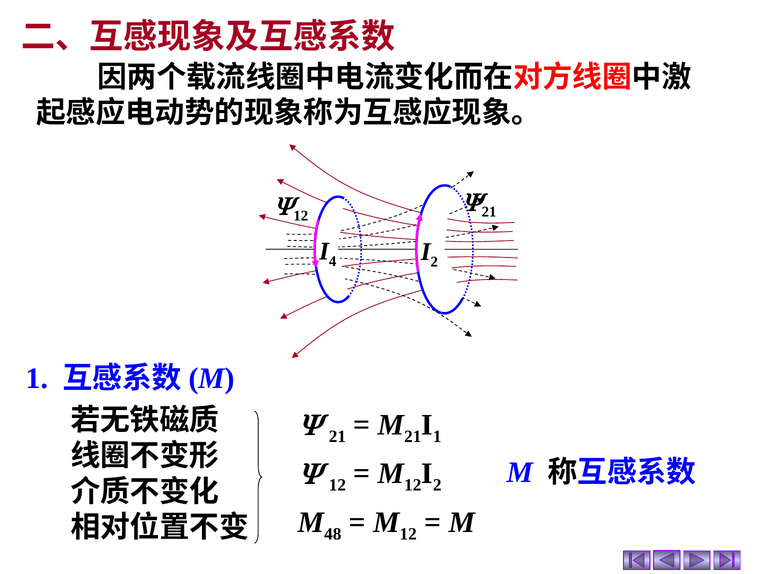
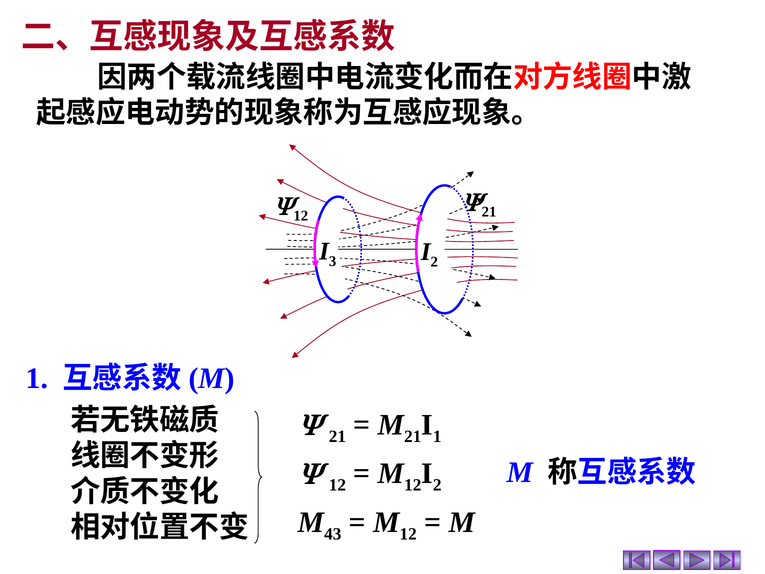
4: 4 -> 3 (333, 261)
48: 48 -> 43 (333, 534)
